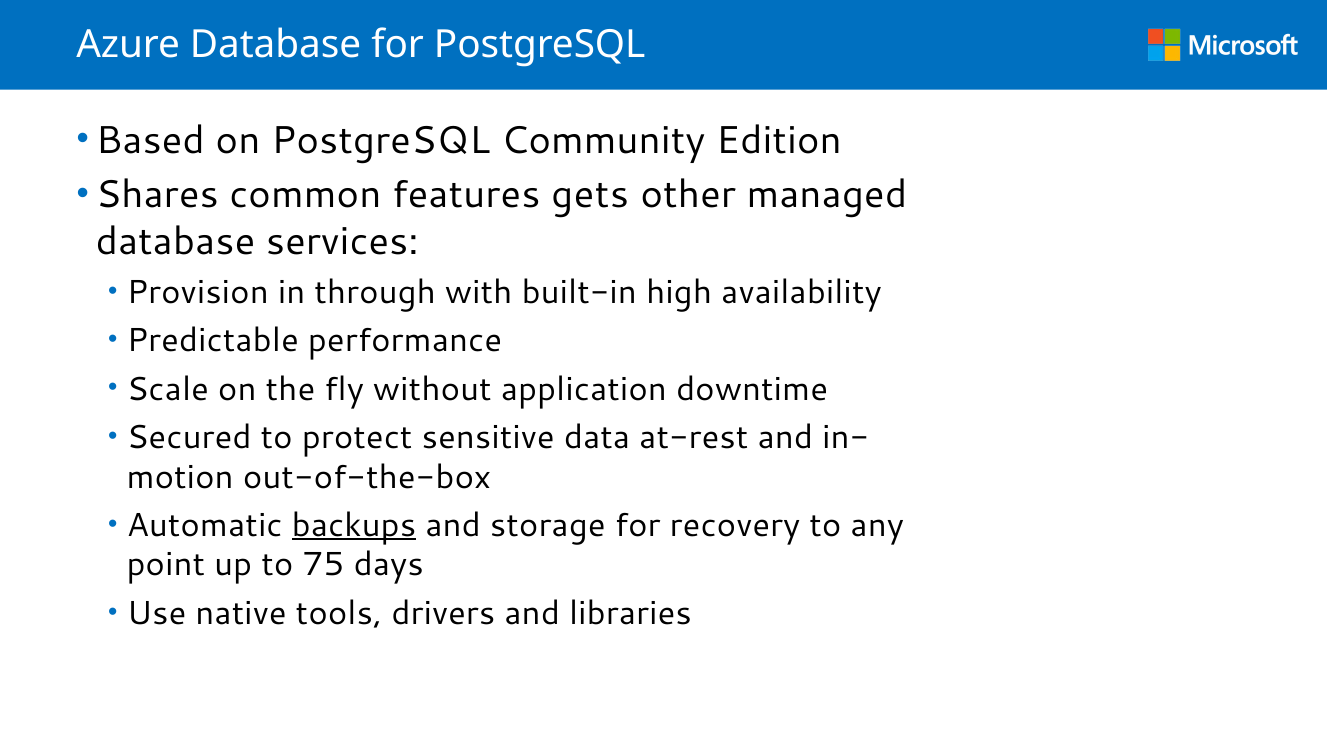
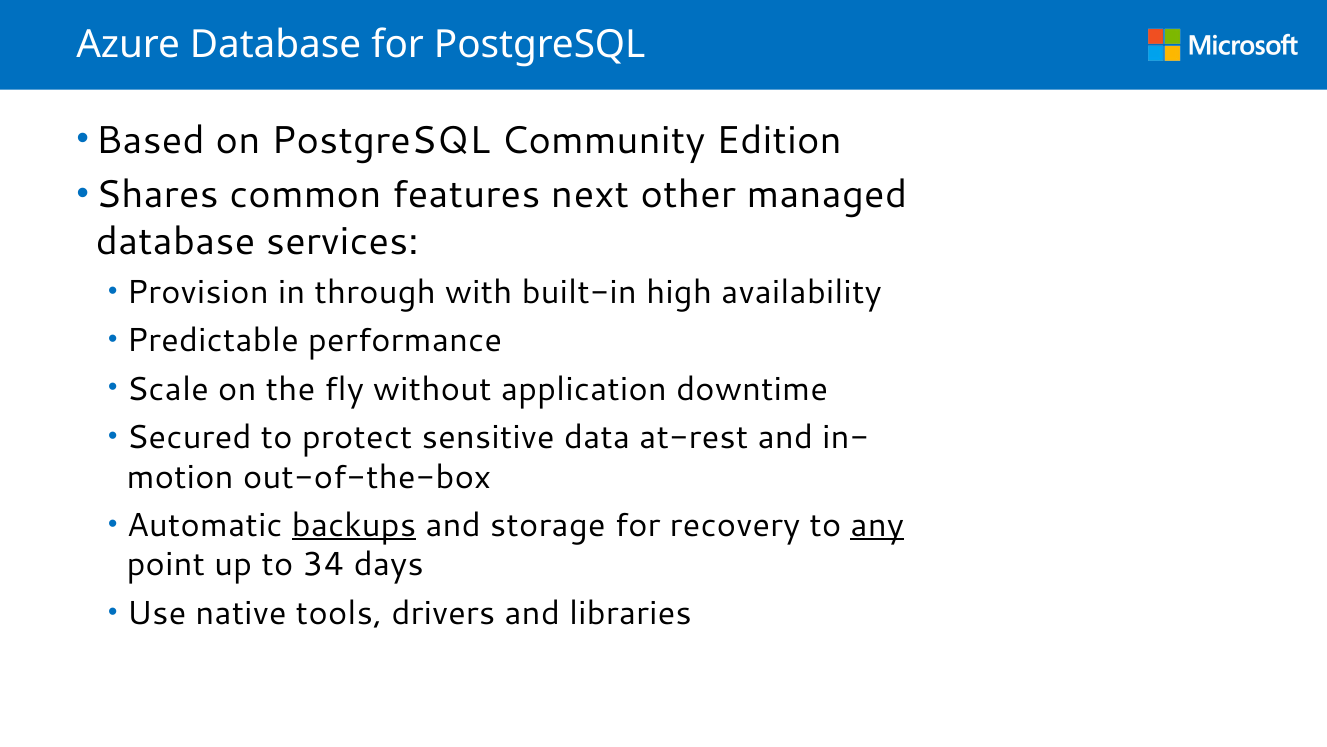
gets: gets -> next (590, 195)
any underline: none -> present (877, 525)
75: 75 -> 34 (323, 565)
